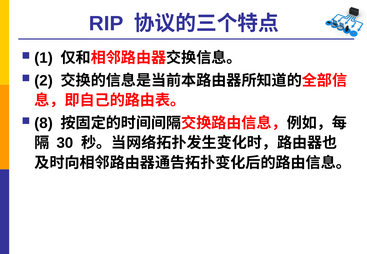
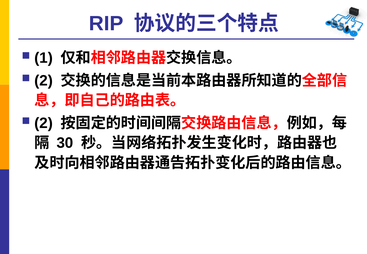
8: 8 -> 2 (44, 123)
